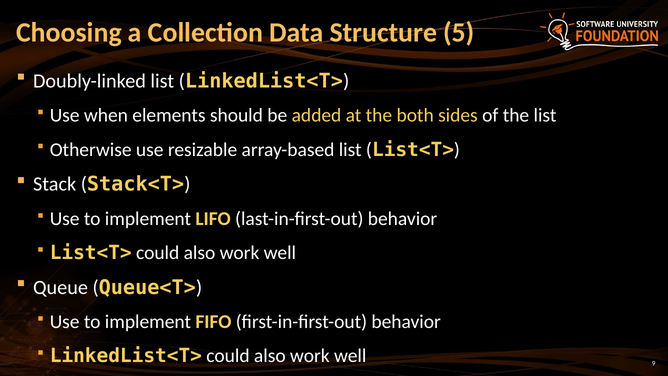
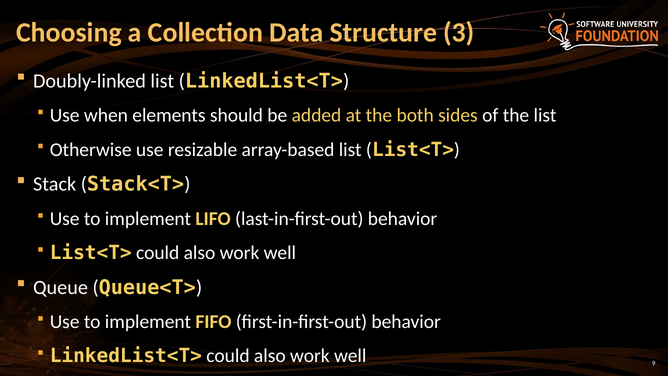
5: 5 -> 3 (459, 32)
